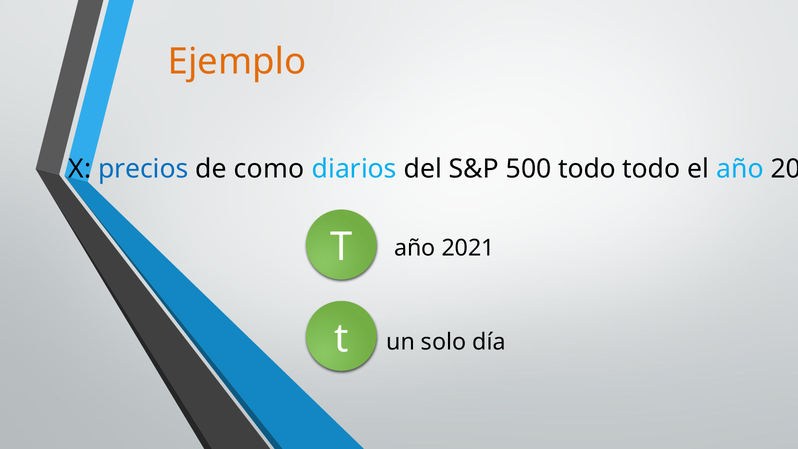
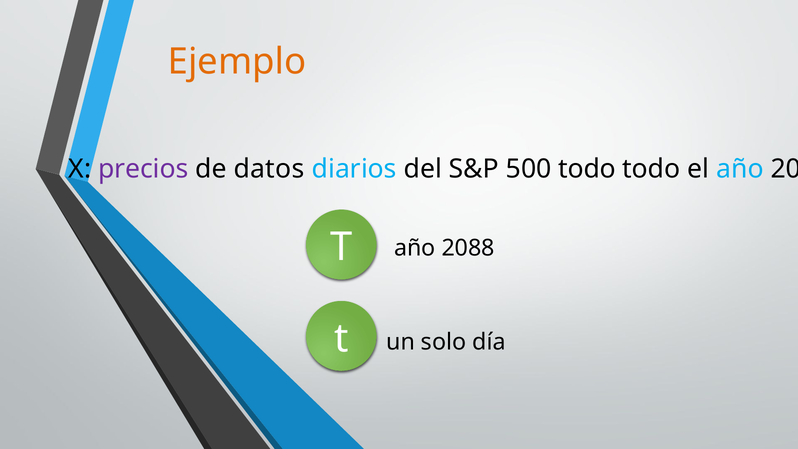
precios colour: blue -> purple (143, 169)
como: como -> datos (269, 169)
2021: 2021 -> 2088 (468, 248)
